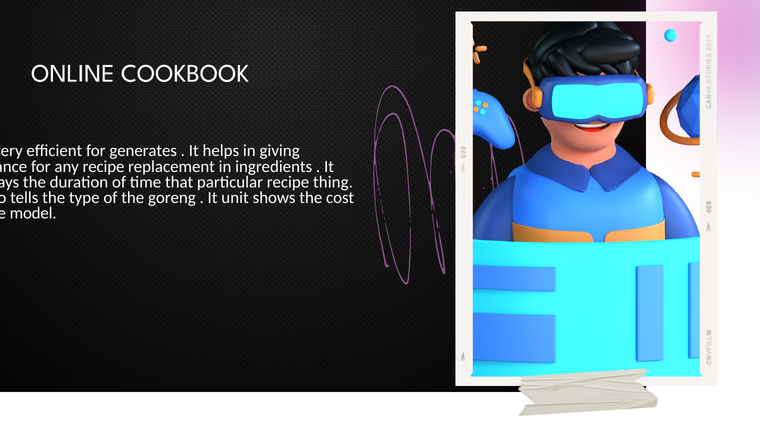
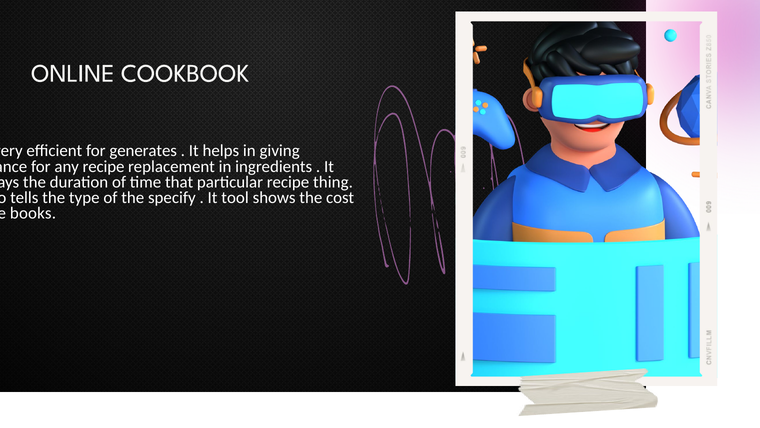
goreng: goreng -> specify (172, 197)
unit: unit -> tool (235, 197)
model: model -> books (33, 213)
